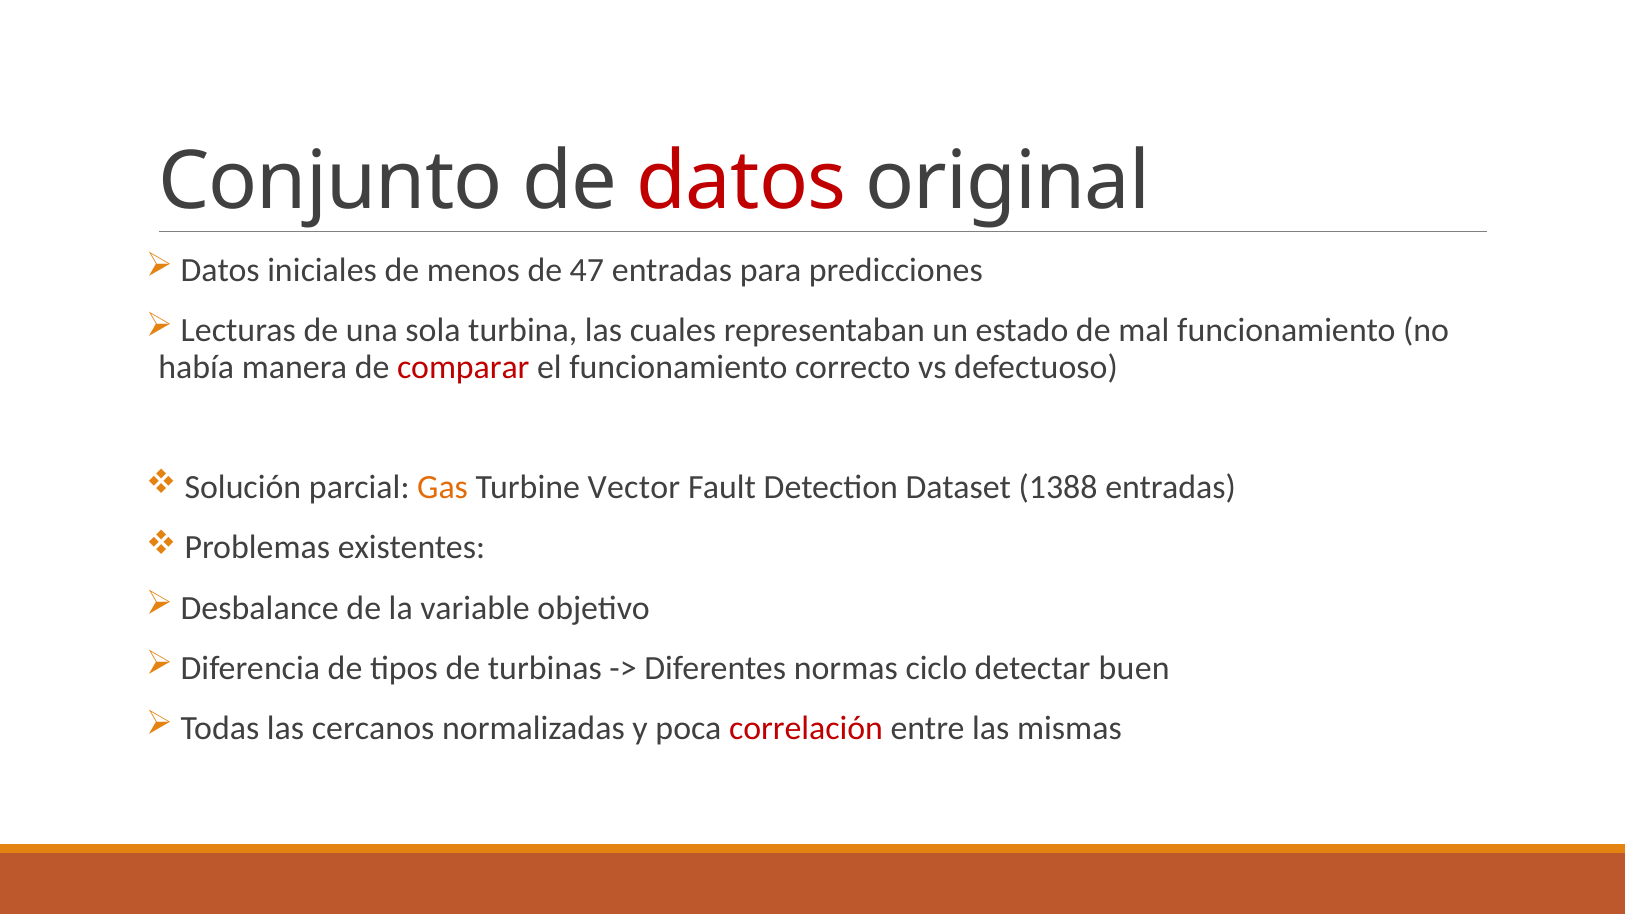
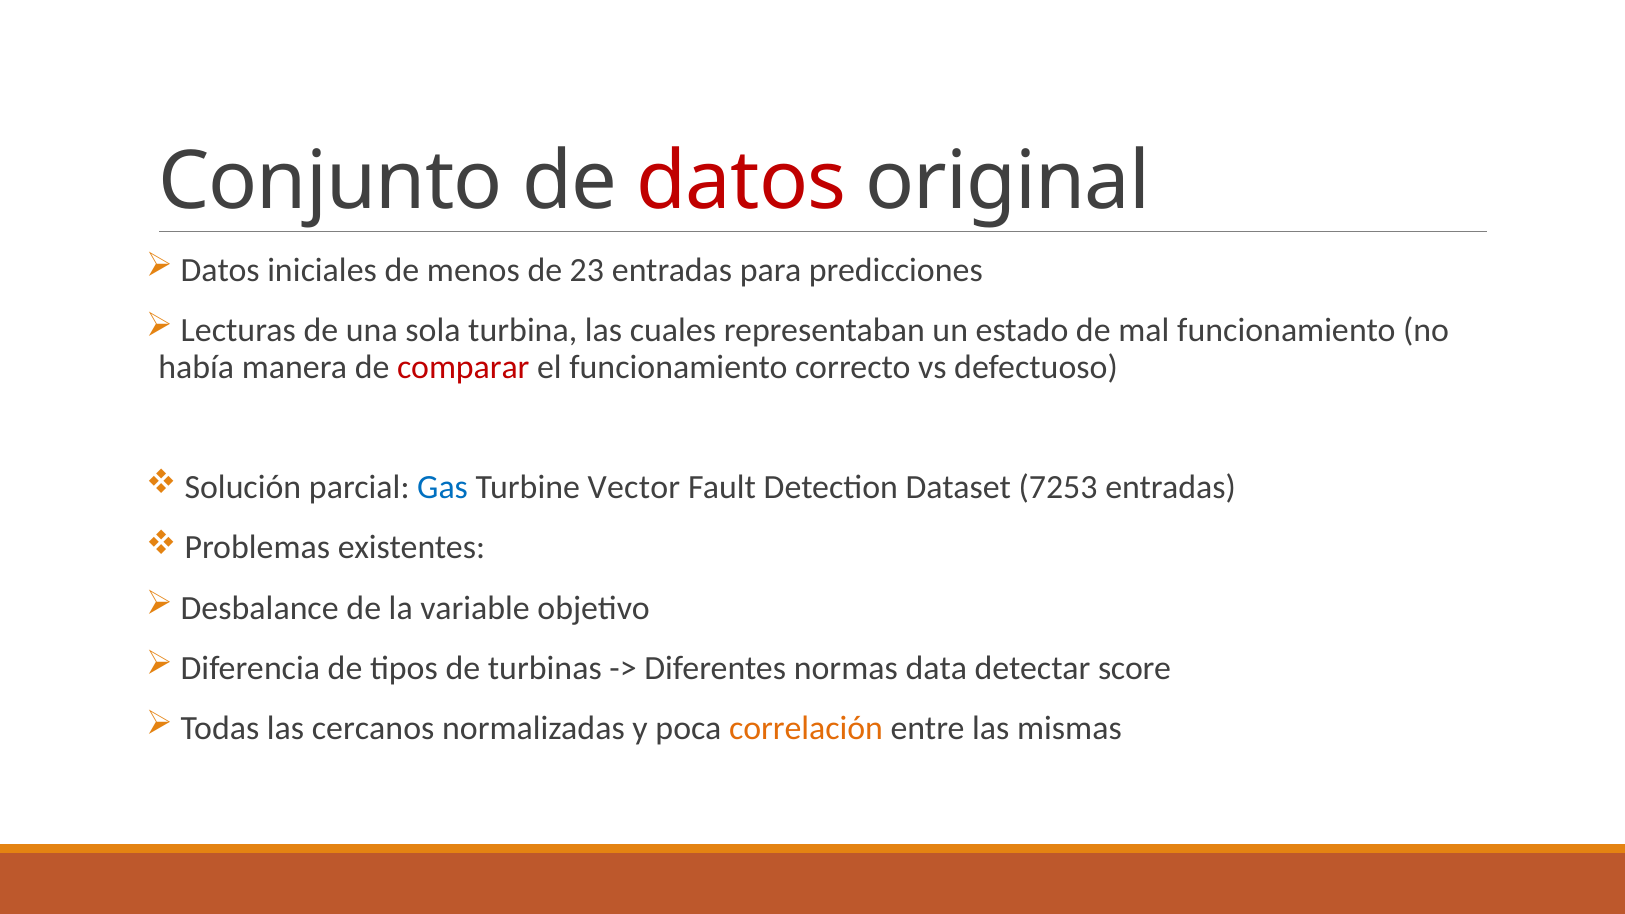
47: 47 -> 23 (587, 270)
Gas colour: orange -> blue (443, 488)
1388: 1388 -> 7253 (1058, 488)
ciclo: ciclo -> data (936, 668)
buen: buen -> score (1134, 668)
correlación colour: red -> orange (806, 729)
